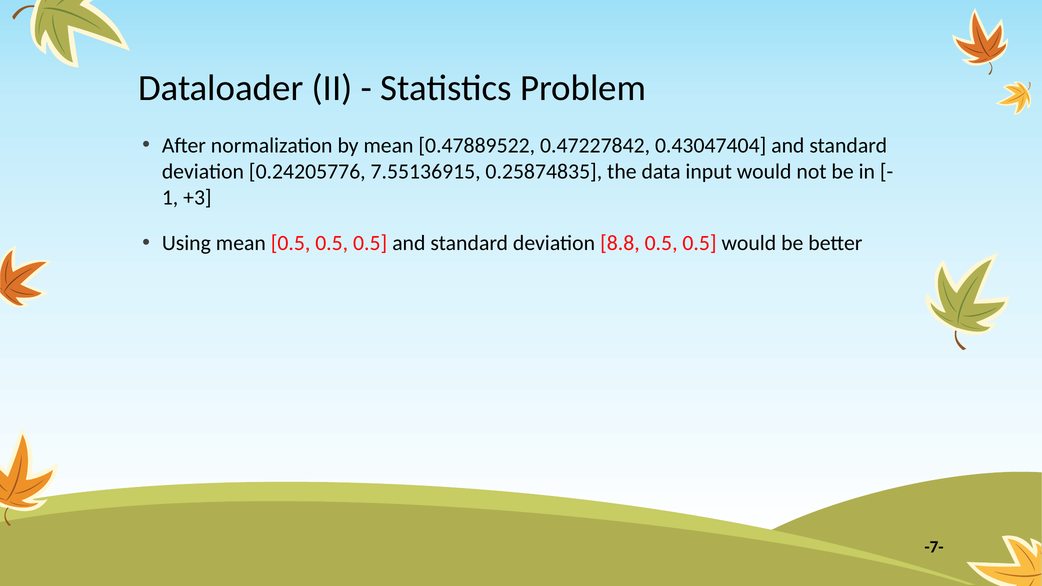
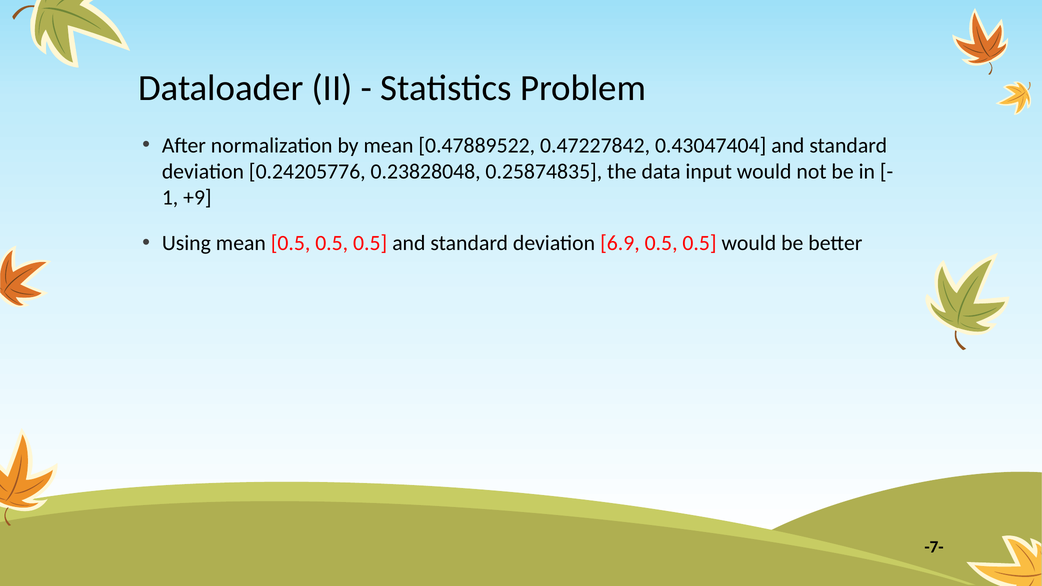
7.55136915: 7.55136915 -> 0.23828048 (426, 172)
+3: +3 -> +9 (197, 198)
8.8: 8.8 -> 6.9 (620, 243)
